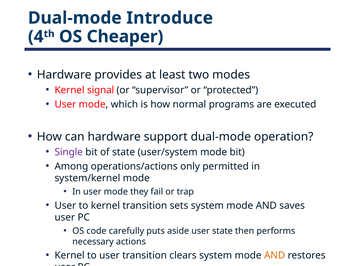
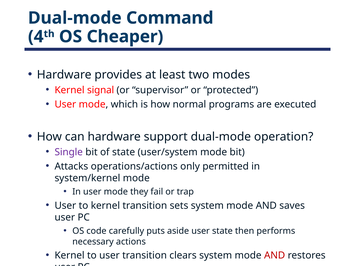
Introduce: Introduce -> Command (170, 18)
Among: Among -> Attacks (71, 166)
AND colour: orange -> red (275, 256)
